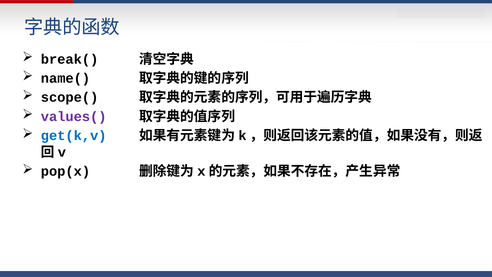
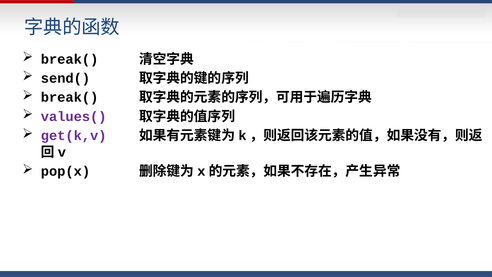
name(: name( -> send( (65, 78)
scope(: scope( -> break( (70, 97)
get(k,v colour: blue -> purple (74, 136)
